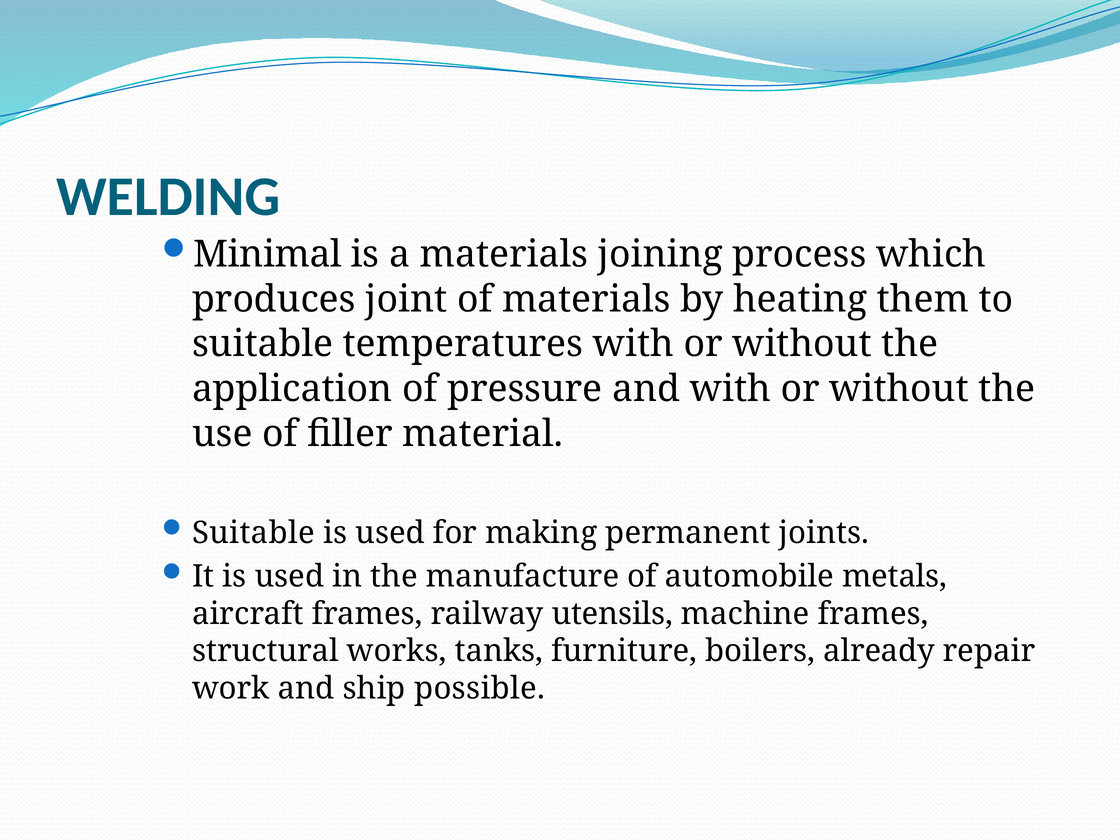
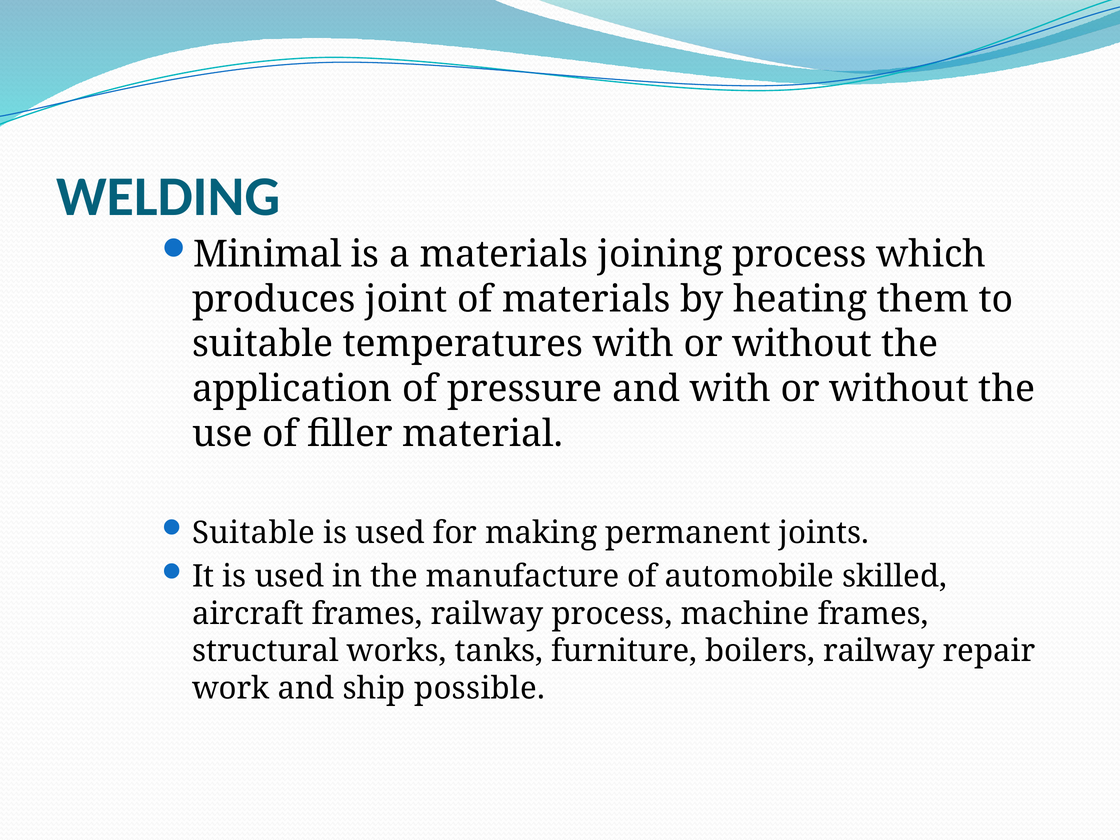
metals: metals -> skilled (895, 576)
railway utensils: utensils -> process (612, 614)
boilers already: already -> railway (879, 651)
